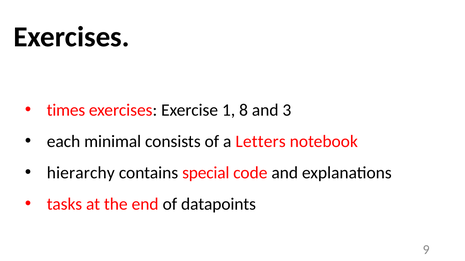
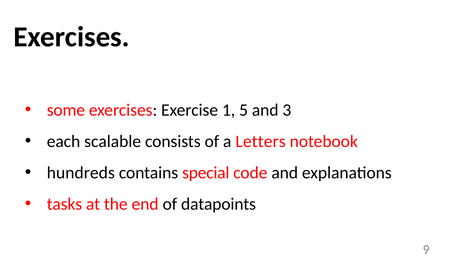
times: times -> some (66, 110)
8: 8 -> 5 (244, 110)
minimal: minimal -> scalable (113, 142)
hierarchy: hierarchy -> hundreds (81, 173)
